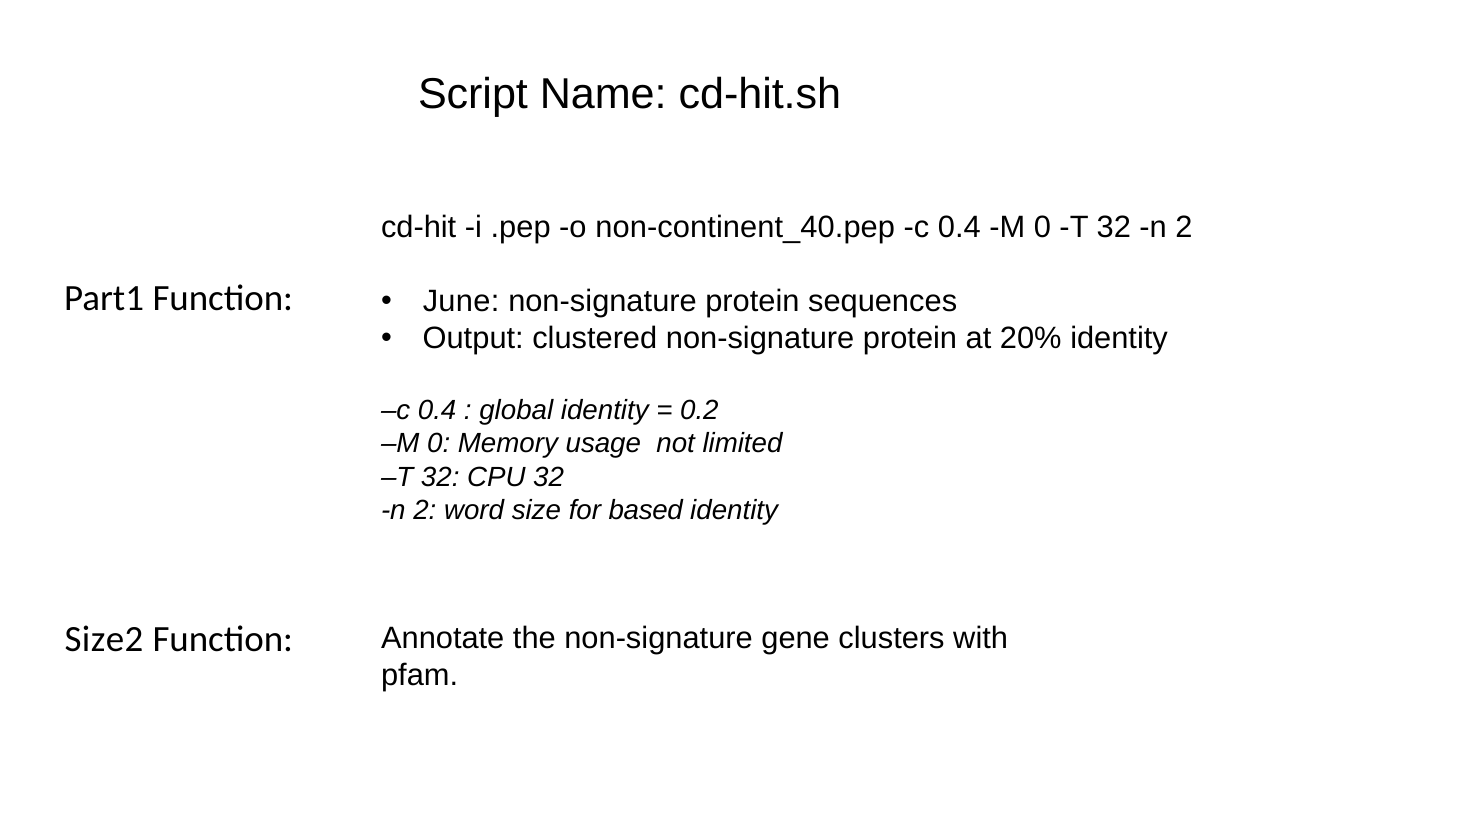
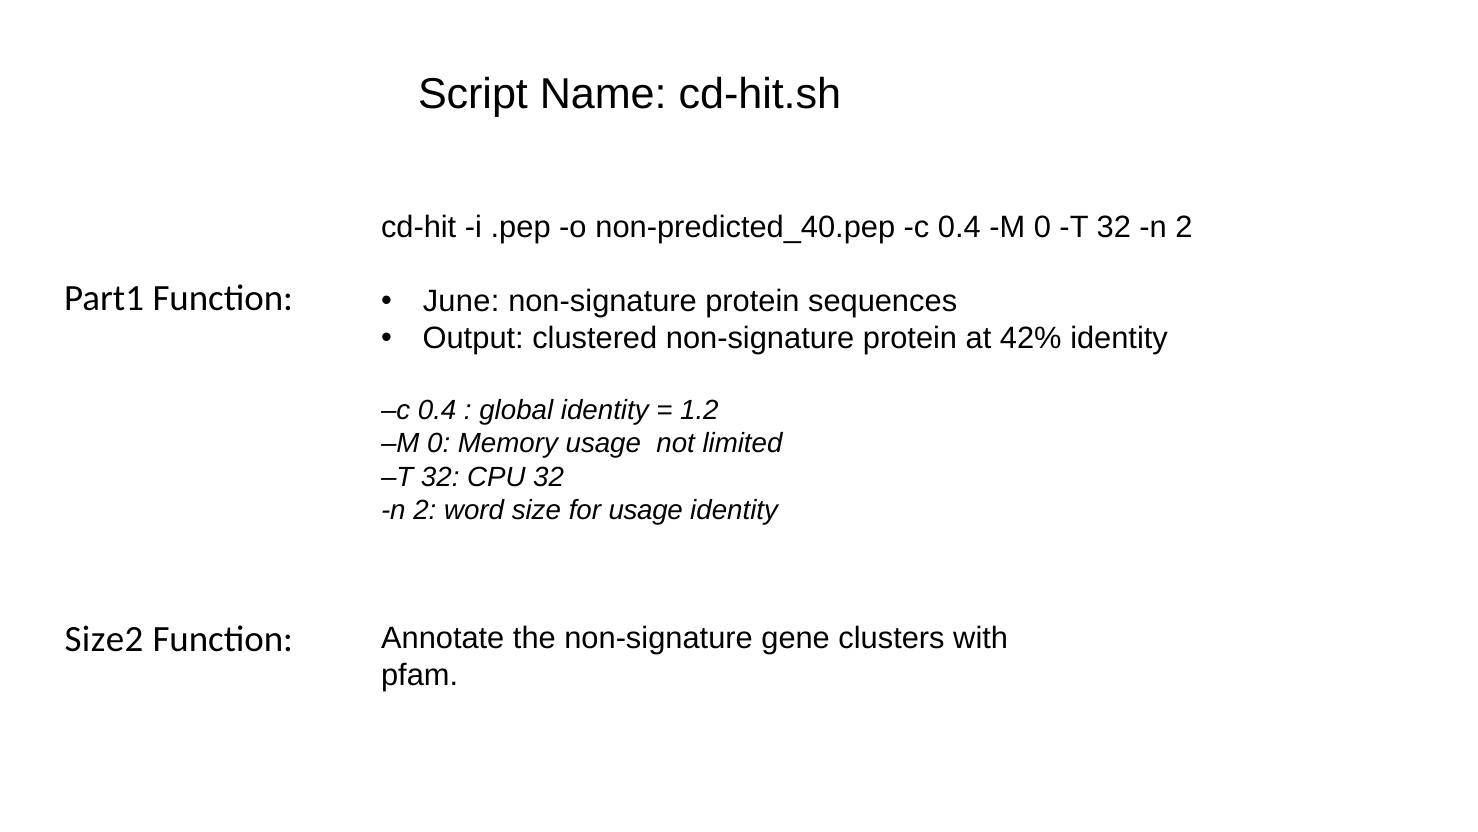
non-continent_40.pep: non-continent_40.pep -> non-predicted_40.pep (745, 228)
20%: 20% -> 42% (1031, 338)
0.2: 0.2 -> 1.2 (699, 410)
for based: based -> usage (646, 510)
